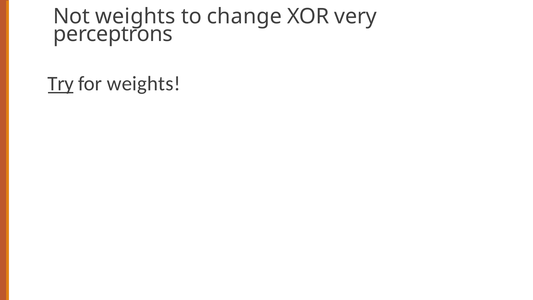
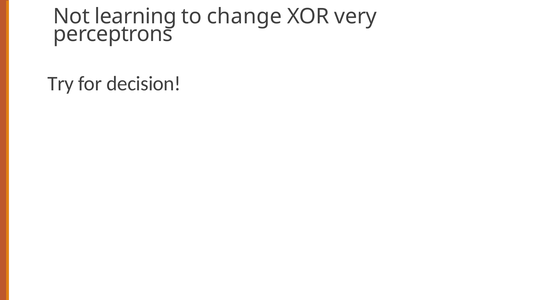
Not weights: weights -> learning (136, 17)
Try underline: present -> none (61, 84)
for weights: weights -> decision (144, 84)
